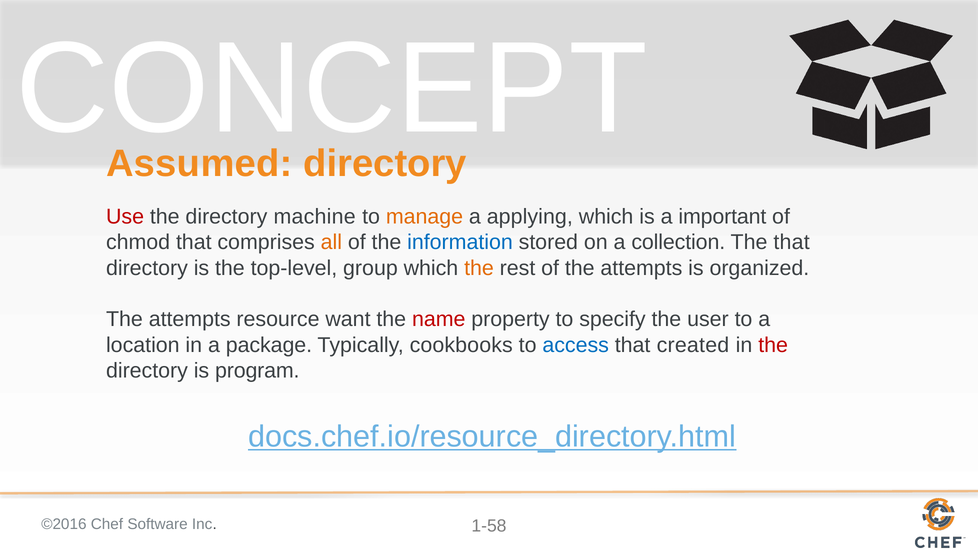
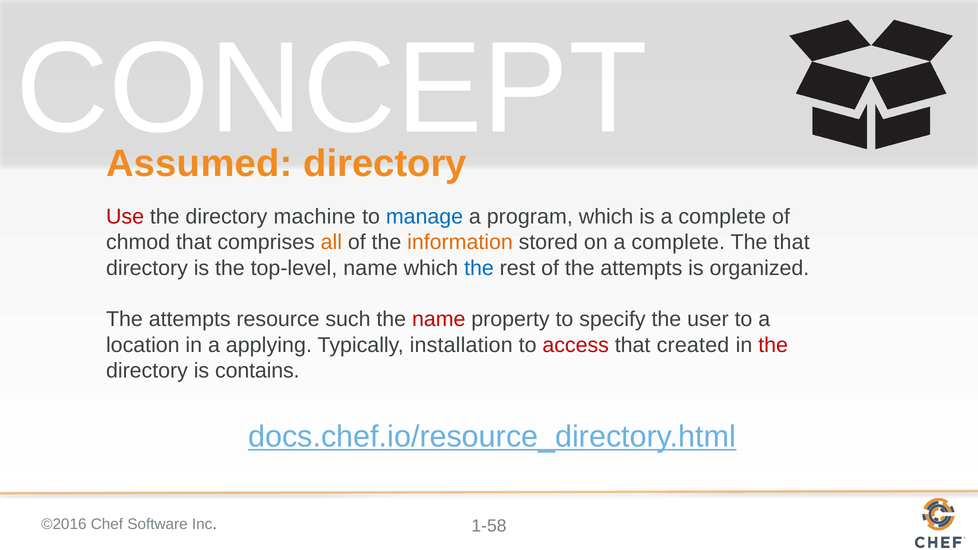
manage colour: orange -> blue (424, 217)
applying: applying -> program (530, 217)
is a important: important -> complete (722, 217)
information colour: blue -> orange (460, 242)
on a collection: collection -> complete (678, 242)
top-level group: group -> name (370, 268)
the colour: orange -> blue (479, 268)
want: want -> such (348, 319)
package: package -> applying (269, 345)
cookbooks: cookbooks -> installation (461, 345)
access colour: blue -> red (576, 345)
program: program -> contains (257, 371)
